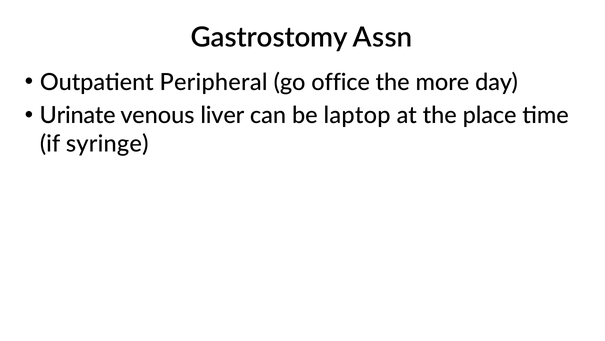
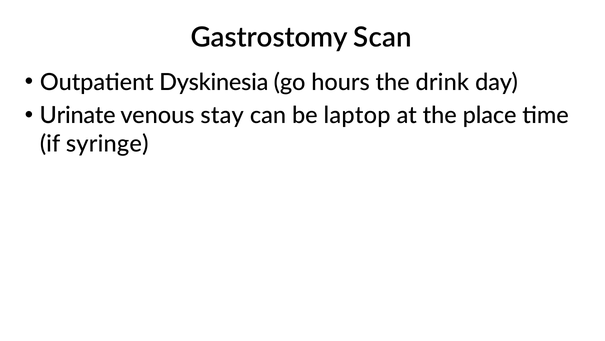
Assn: Assn -> Scan (383, 37)
Peripheral: Peripheral -> Dyskinesia (214, 82)
office: office -> hours (341, 82)
more: more -> drink (442, 82)
liver: liver -> stay (222, 115)
